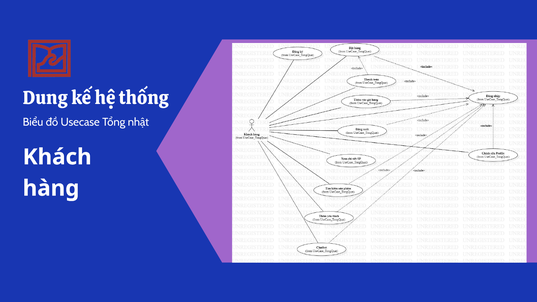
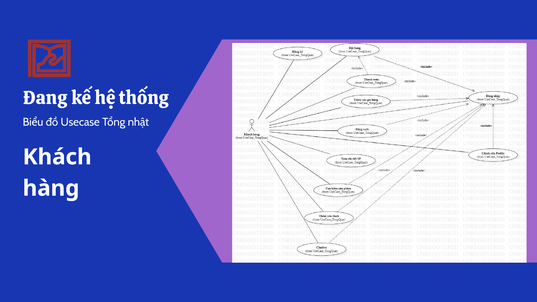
Dung: Dung -> Đang (45, 98)
